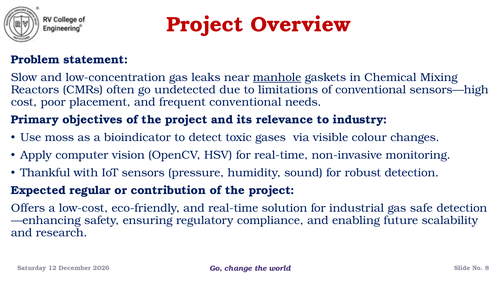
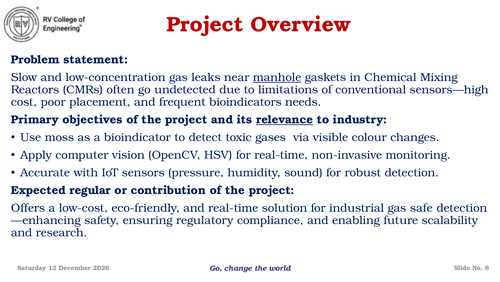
frequent conventional: conventional -> bioindicators (245, 102)
relevance underline: none -> present (285, 119)
Thankful: Thankful -> Accurate (45, 172)
